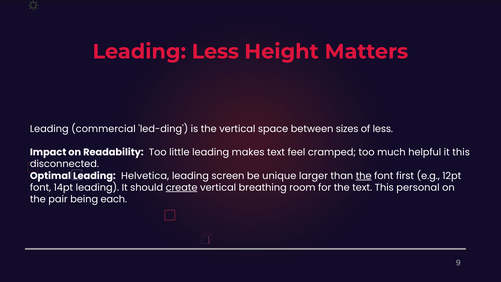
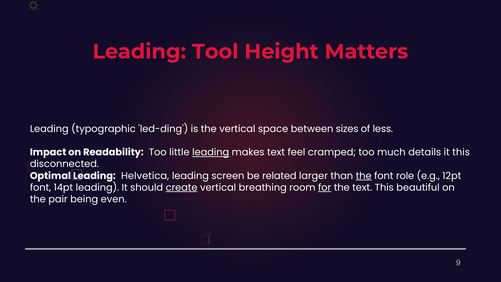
Leading Less: Less -> Tool (215, 52)
commercial: commercial -> typographic (103, 129)
leading underline: none -> present (211, 152)
helpful: helpful -> details (425, 152)
unique: unique -> related (279, 176)
first: first -> role (405, 176)
for underline: none -> present (325, 187)
personal: personal -> beautiful (418, 187)
each: each -> even (114, 199)
